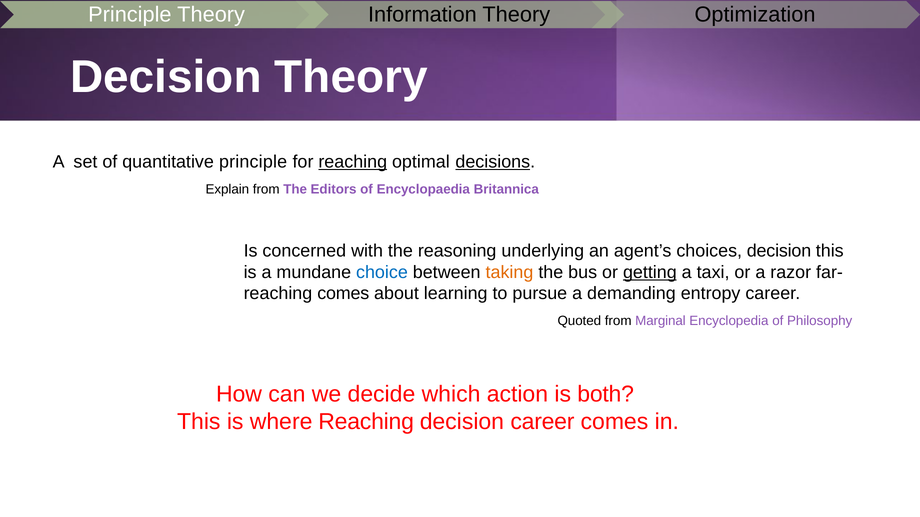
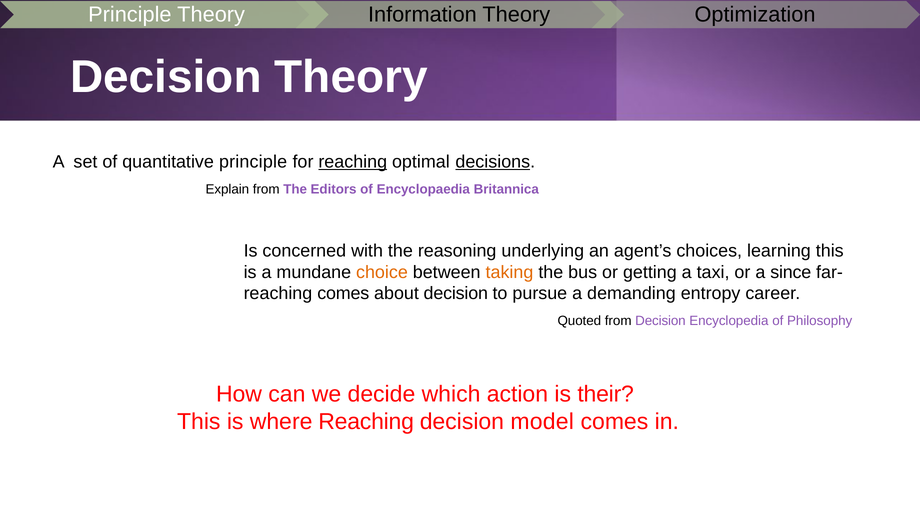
choices decision: decision -> learning (779, 251)
choice colour: blue -> orange (382, 272)
getting underline: present -> none (650, 272)
razor: razor -> since (791, 272)
about learning: learning -> decision (456, 294)
from Marginal: Marginal -> Decision (660, 321)
both: both -> their (606, 394)
decision career: career -> model (542, 422)
